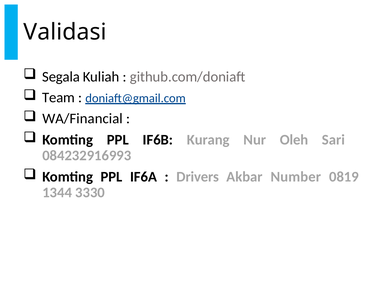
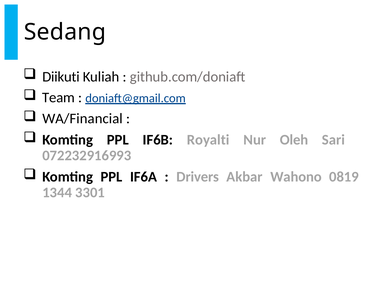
Validasi: Validasi -> Sedang (65, 32)
Segala: Segala -> Diikuti (61, 77)
Kurang: Kurang -> Royalti (208, 140)
084232916993: 084232916993 -> 072232916993 (87, 155)
Number: Number -> Wahono (296, 177)
3330: 3330 -> 3301 (90, 192)
